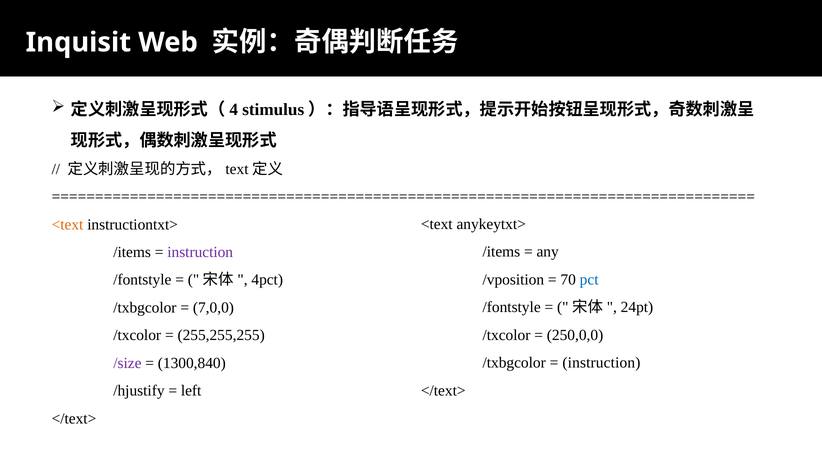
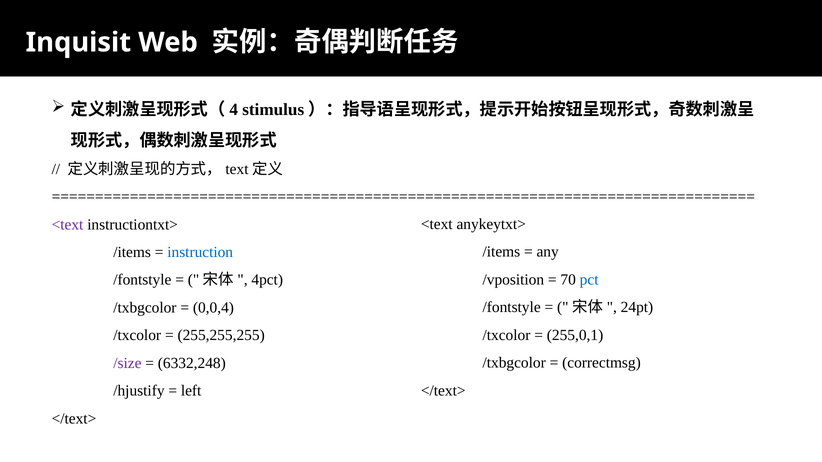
<text colour: orange -> purple (67, 225)
instruction colour: purple -> blue (200, 252)
7,0,0: 7,0,0 -> 0,0,4 (213, 308)
250,0,0: 250,0,0 -> 255,0,1 (575, 335)
instruction: instruction -> correctmsg (602, 363)
1300,840: 1300,840 -> 6332,248 (192, 363)
